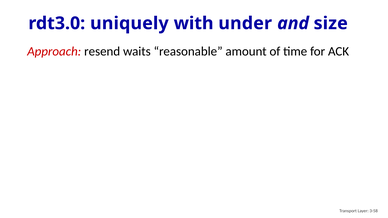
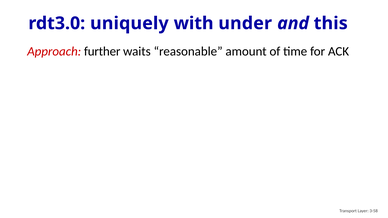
size: size -> this (331, 23)
resend: resend -> further (102, 51)
